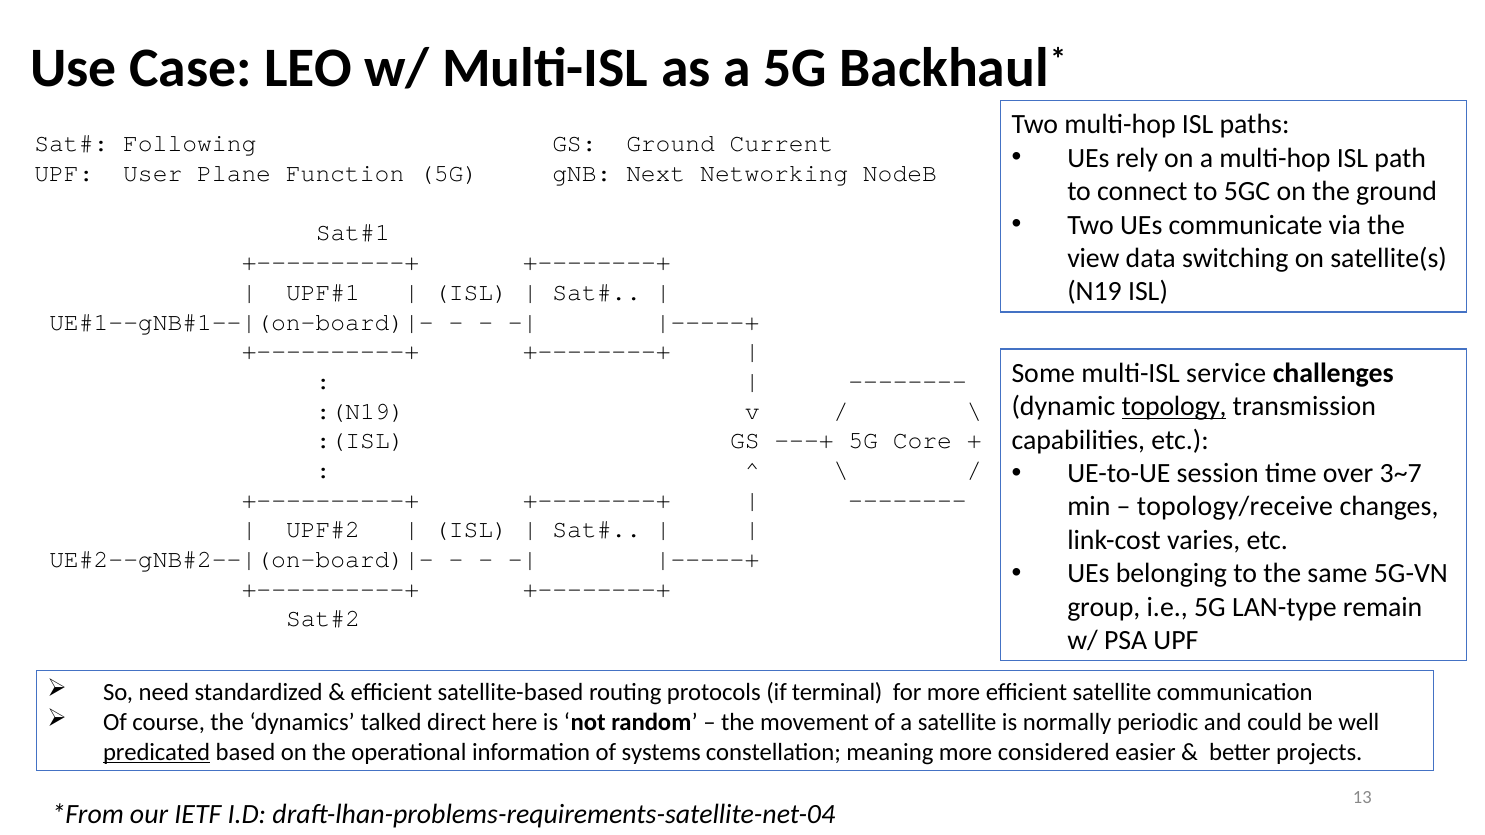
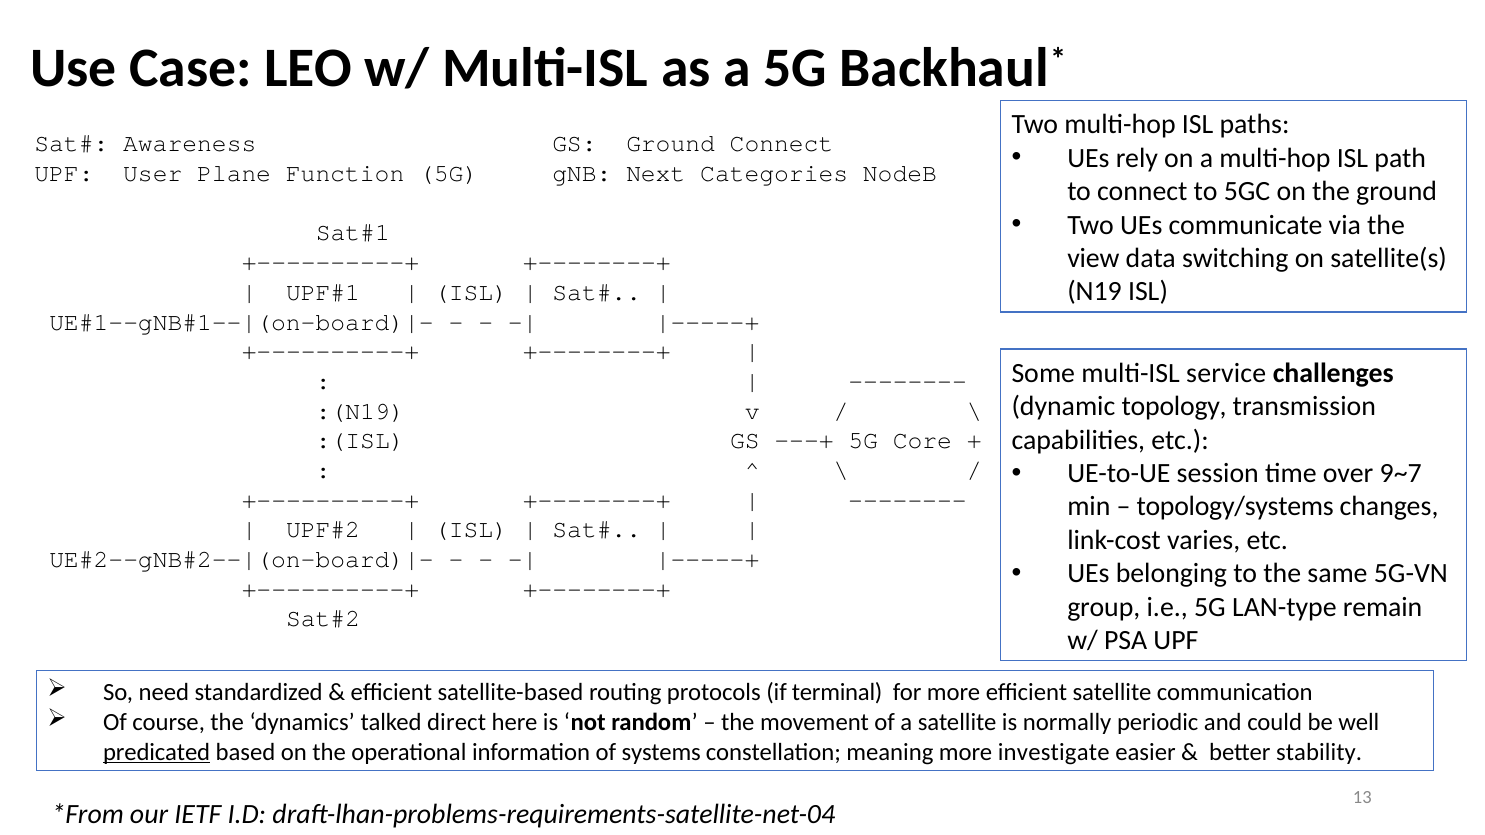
Following: Following -> Awareness (190, 144)
Ground Current: Current -> Connect (782, 144)
Networking: Networking -> Categories (774, 174)
topology underline: present -> none (1174, 407)
3~7: 3~7 -> 9~7 (1401, 474)
topology/receive: topology/receive -> topology/systems (1235, 507)
considered: considered -> investigate (1054, 752)
projects: projects -> stability (1319, 752)
